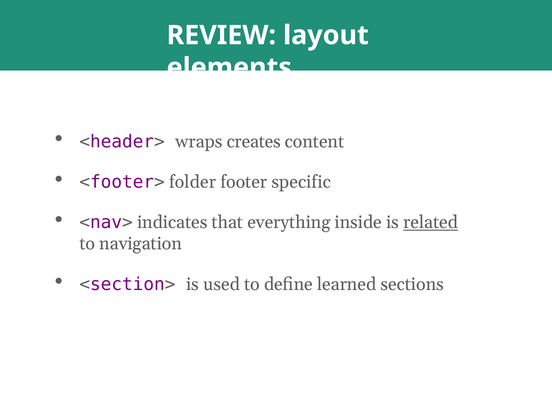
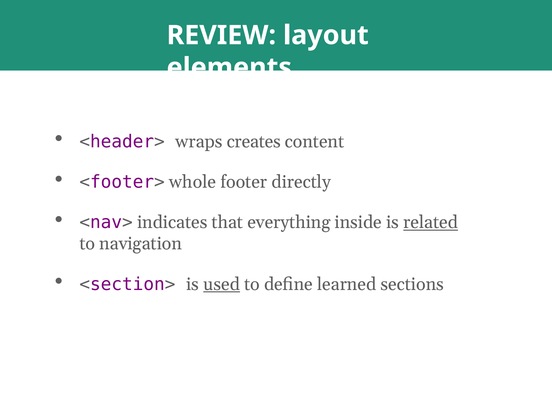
folder: folder -> whole (193, 182)
specific: specific -> directly (301, 182)
used underline: none -> present (222, 284)
